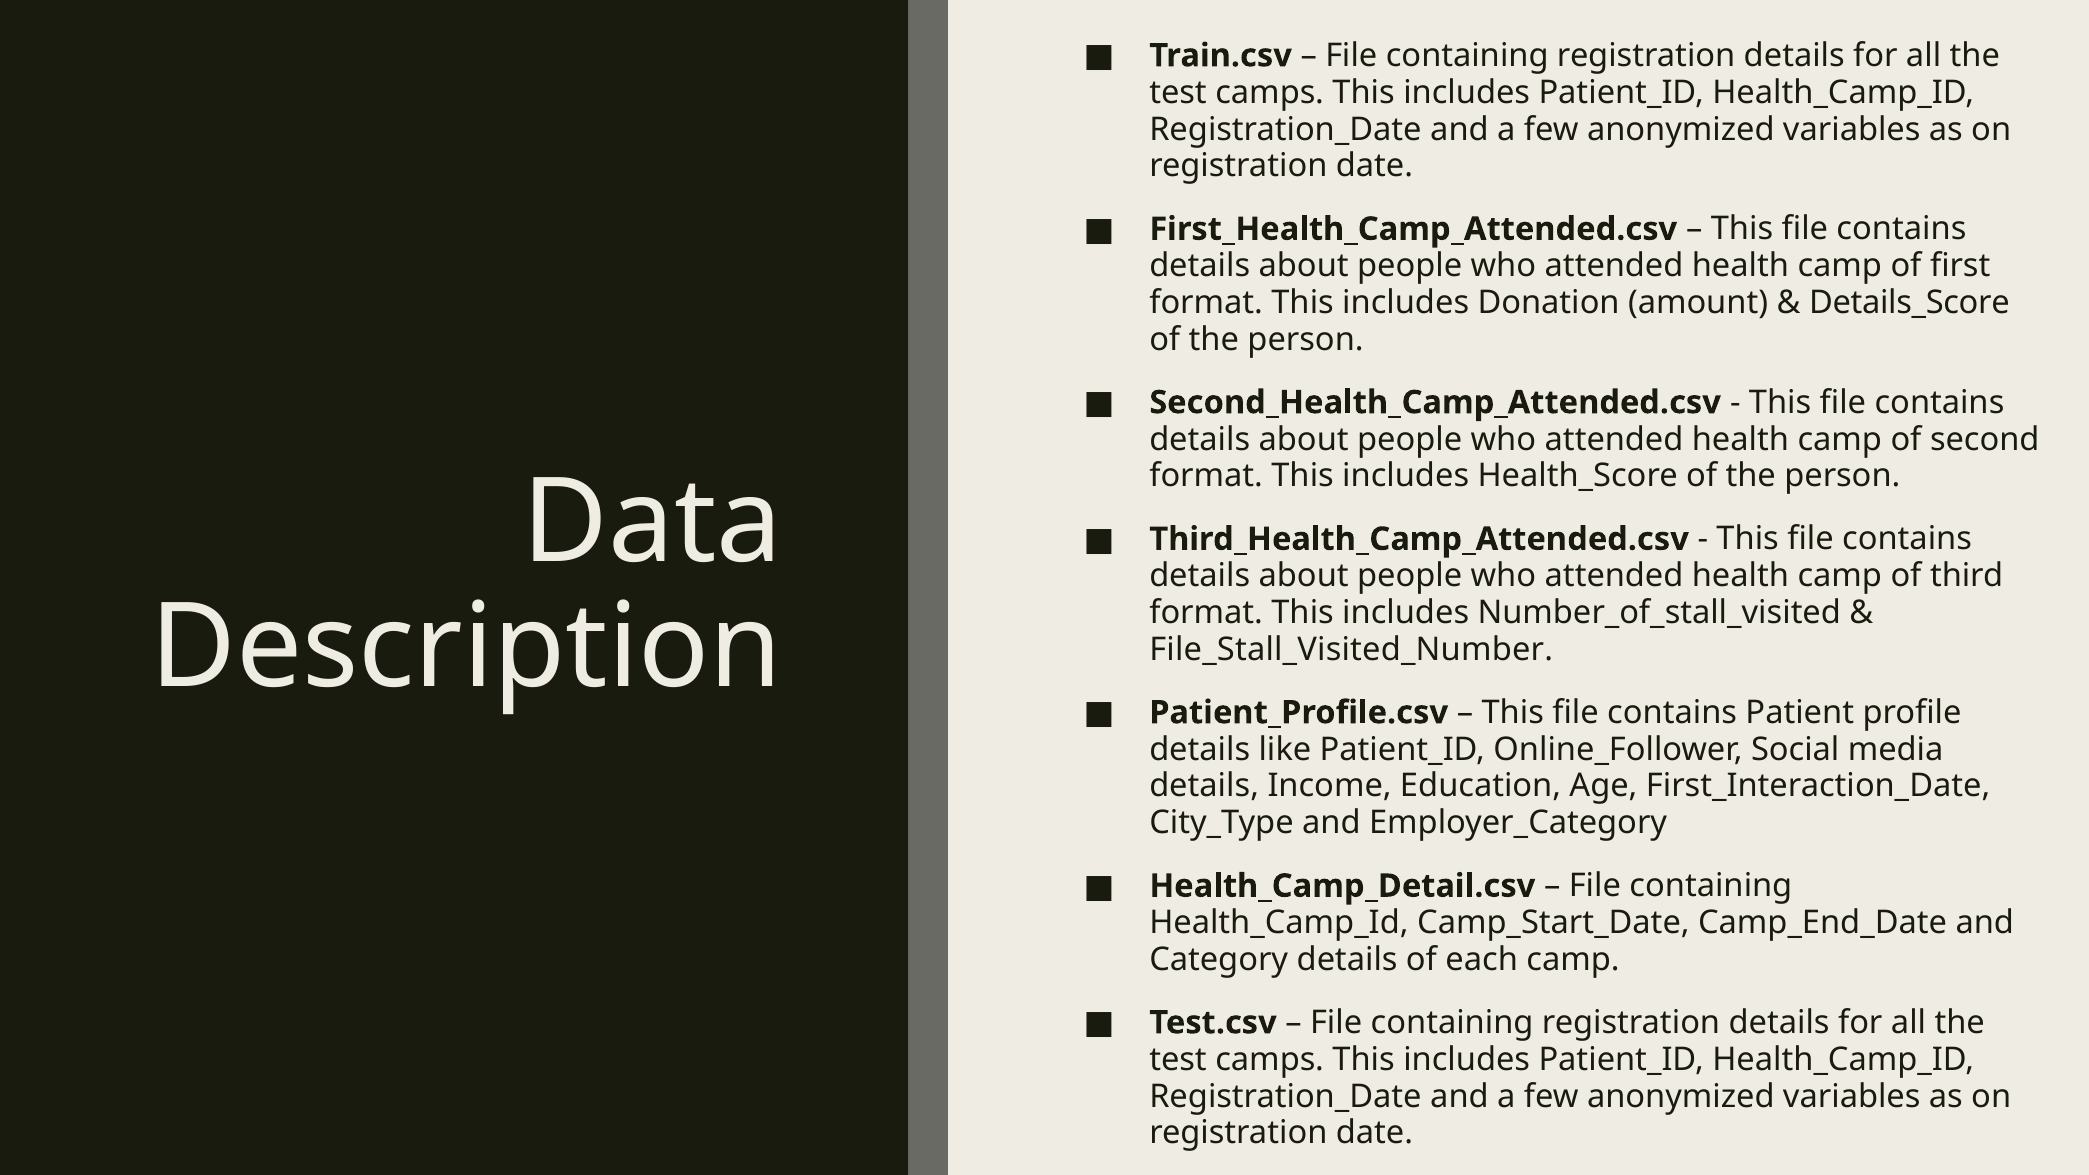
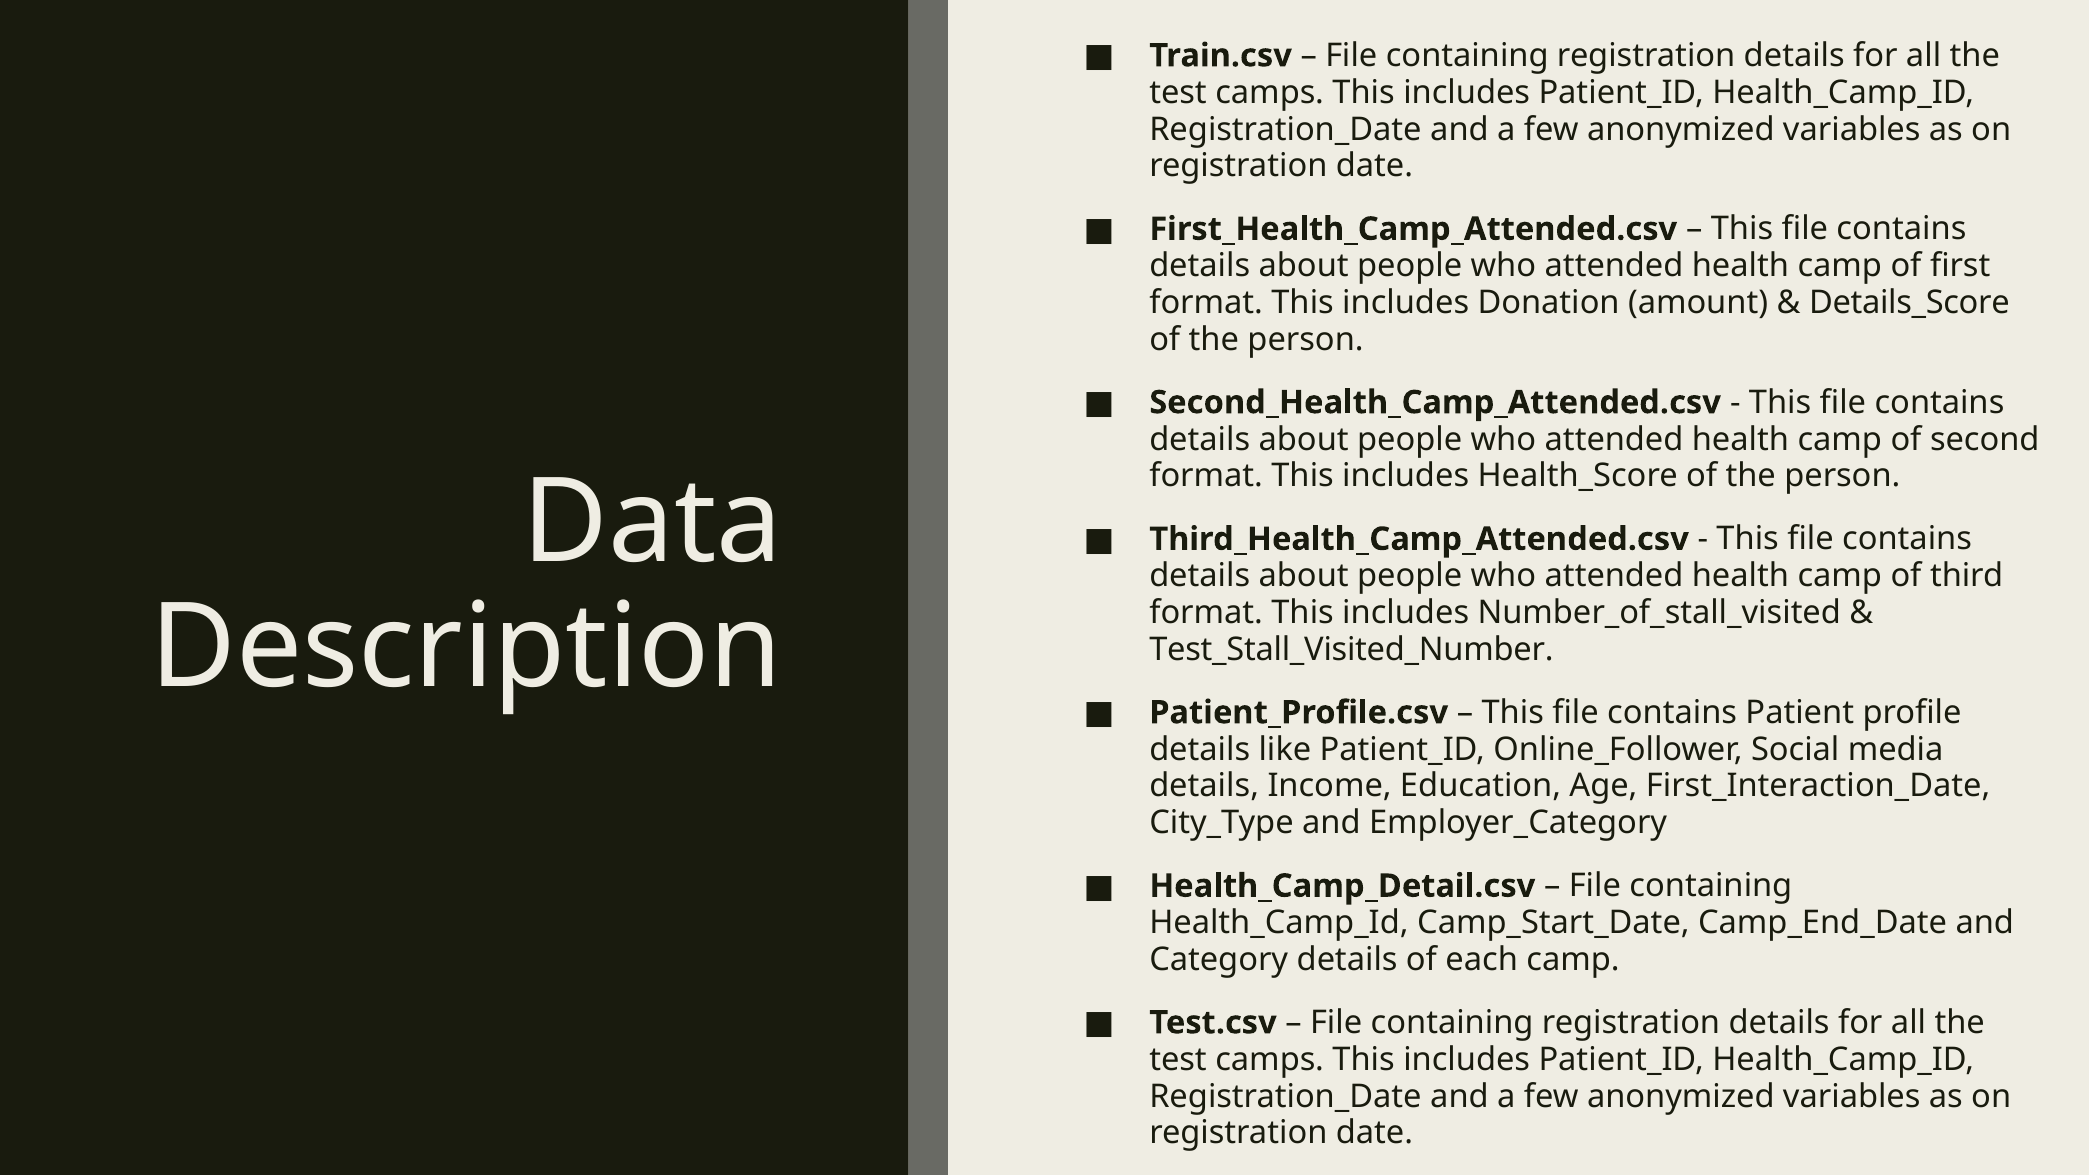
File_Stall_Visited_Number: File_Stall_Visited_Number -> Test_Stall_Visited_Number (1351, 650)
